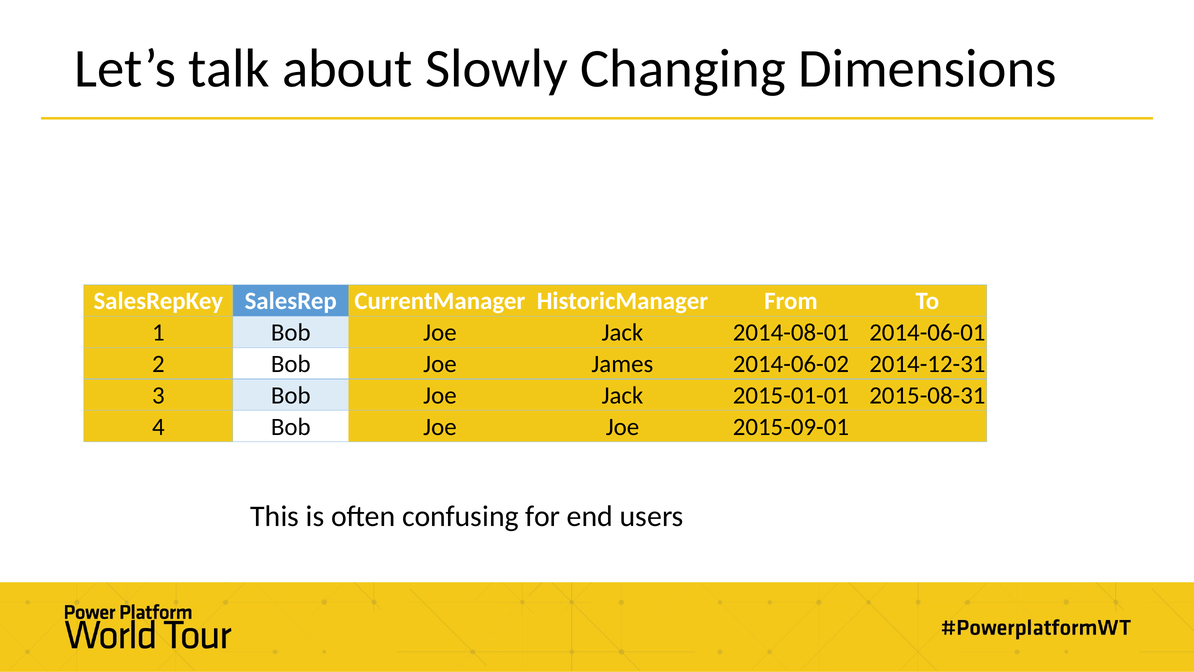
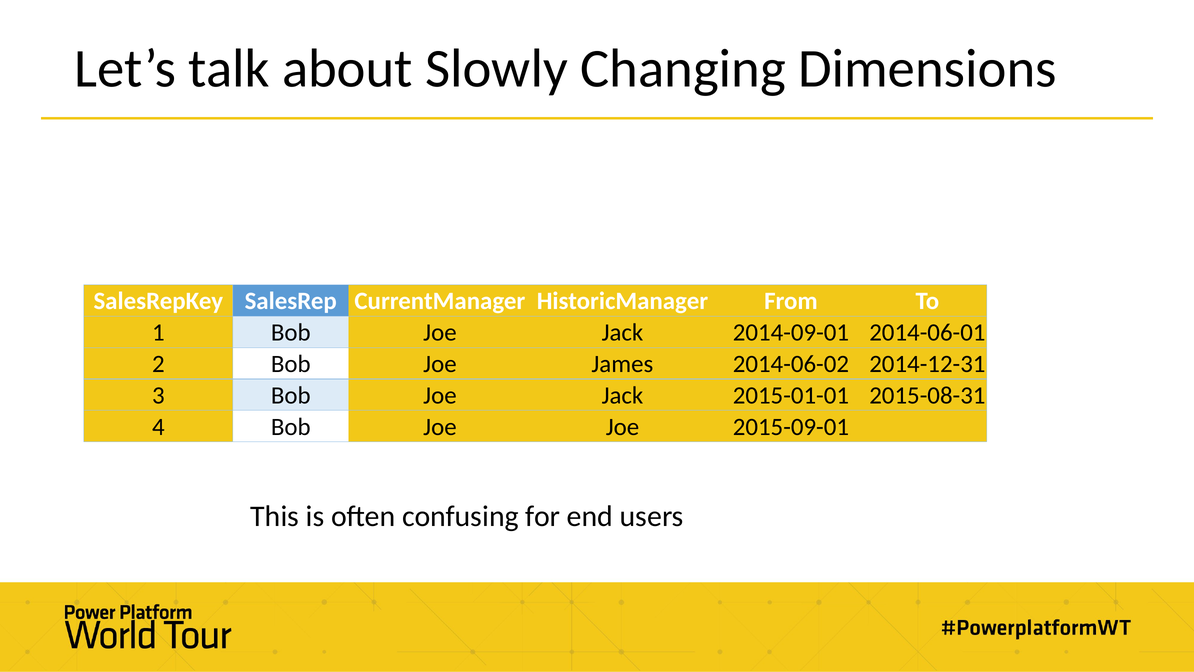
2014-08-01: 2014-08-01 -> 2014-09-01 (791, 332)
